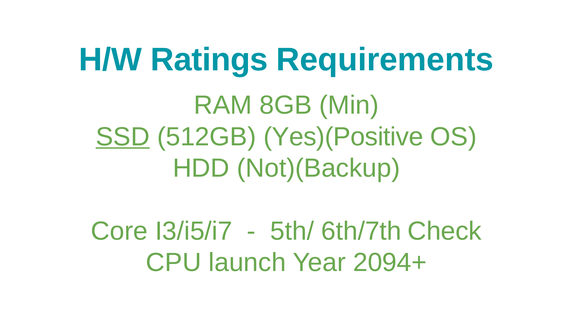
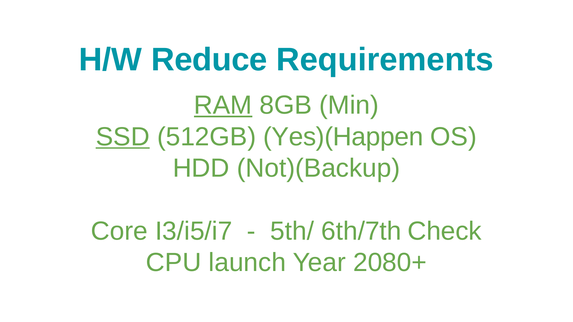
Ratings: Ratings -> Reduce (209, 60)
RAM underline: none -> present (223, 105)
Yes)(Positive: Yes)(Positive -> Yes)(Happen (343, 137)
2094+: 2094+ -> 2080+ (390, 263)
